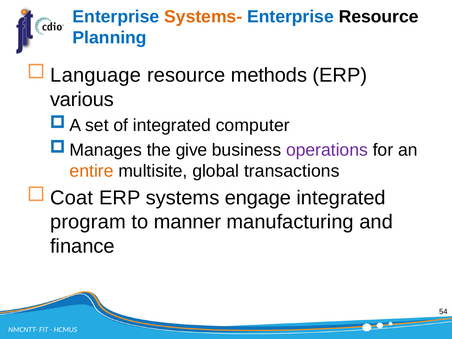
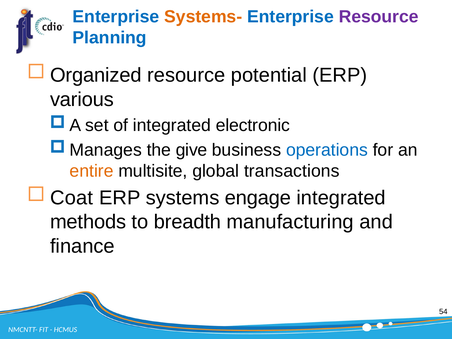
Resource colour: black -> purple (379, 17)
Language: Language -> Organized (96, 75)
methods: methods -> potential (269, 75)
computer: computer -> electronic (253, 125)
operations colour: purple -> blue (327, 150)
program: program -> methods (88, 222)
manner: manner -> breadth (187, 222)
